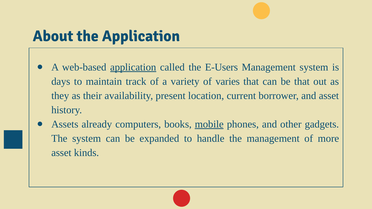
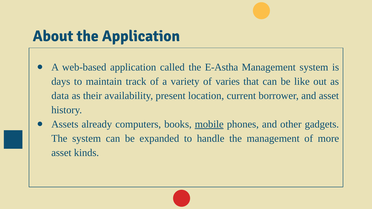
application underline: present -> none (133, 67)
E-Users: E-Users -> E-Astha (221, 67)
be that: that -> like (302, 81)
they: they -> data (60, 96)
